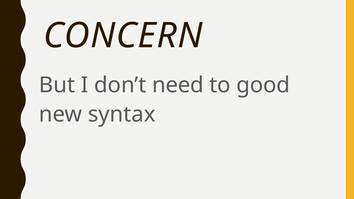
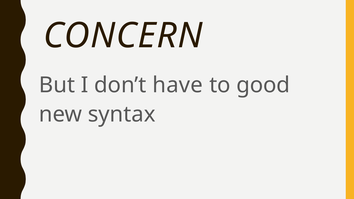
need: need -> have (178, 85)
